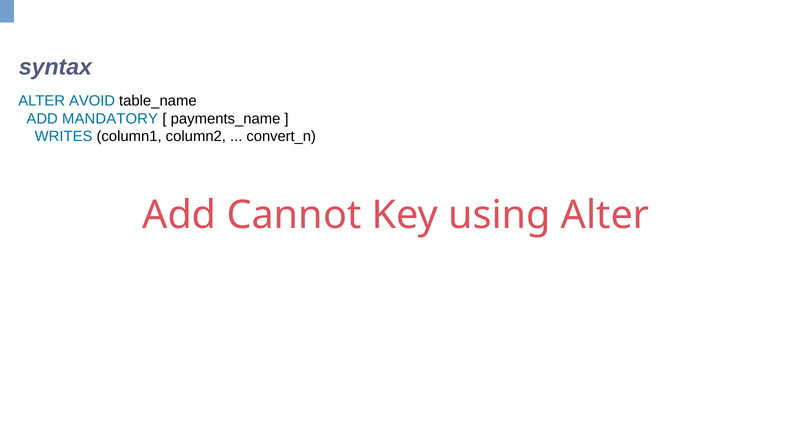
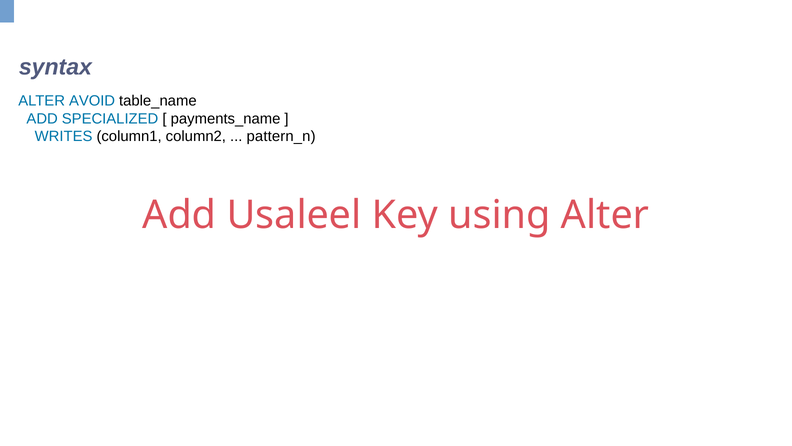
MANDATORY: MANDATORY -> SPECIALIZED (110, 119)
convert_n: convert_n -> pattern_n (281, 136)
Cannot: Cannot -> Usaleel (294, 215)
